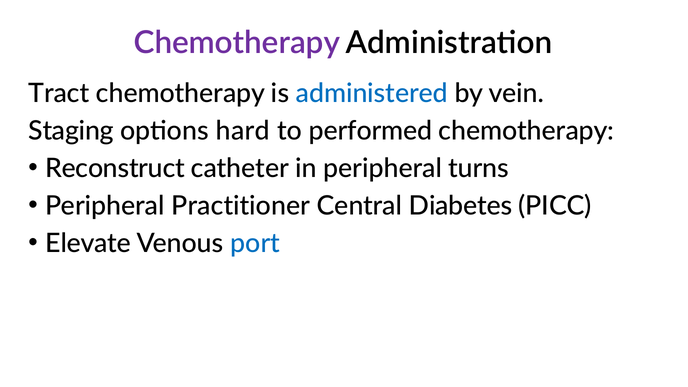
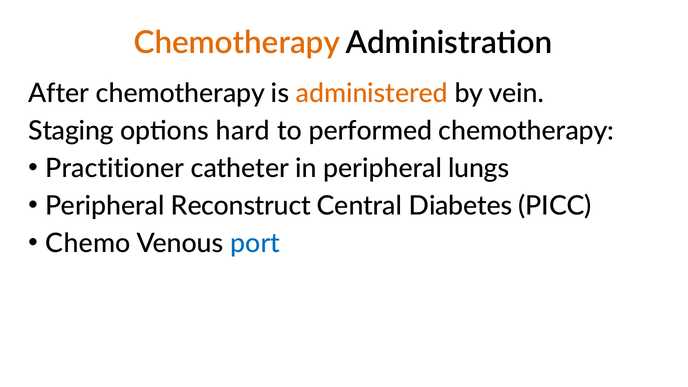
Chemotherapy colour: purple -> orange (237, 43)
Tract: Tract -> After (59, 94)
administered colour: blue -> orange (372, 94)
Reconstruct: Reconstruct -> Practitioner (115, 169)
turns: turns -> lungs (479, 169)
Practitioner: Practitioner -> Reconstruct (241, 206)
Elevate: Elevate -> Chemo (88, 244)
